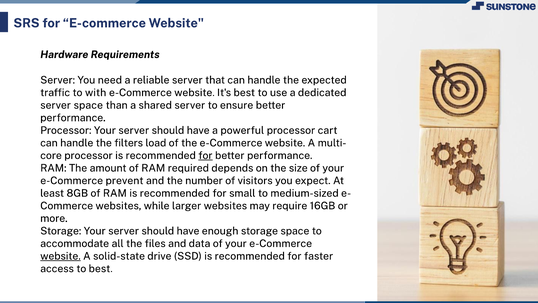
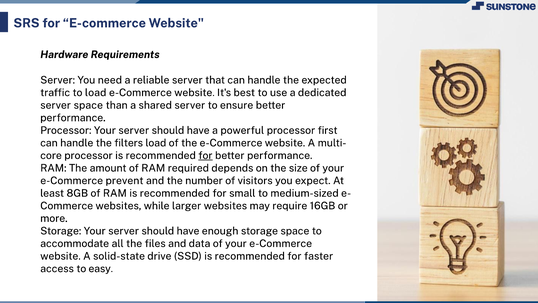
to with: with -> load (96, 93)
cart: cart -> first (328, 130)
website underline: present -> none (60, 256)
to best: best -> easy (101, 268)
